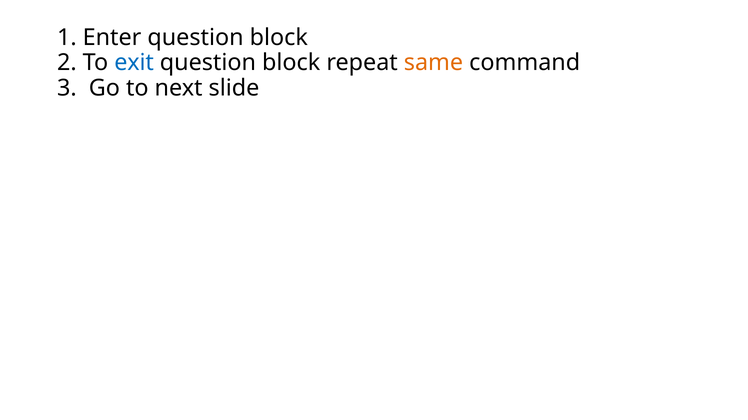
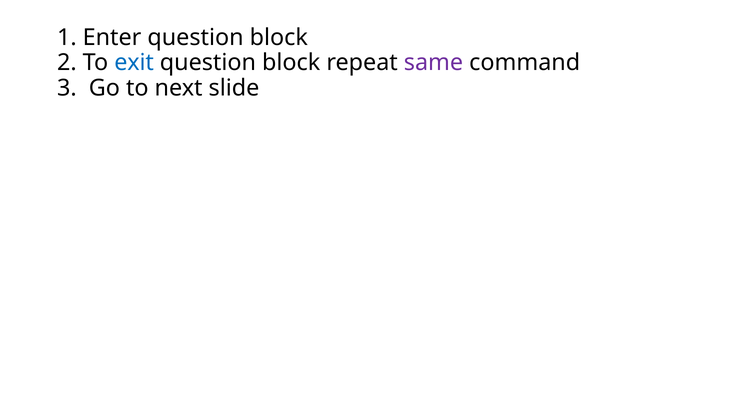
same colour: orange -> purple (433, 63)
